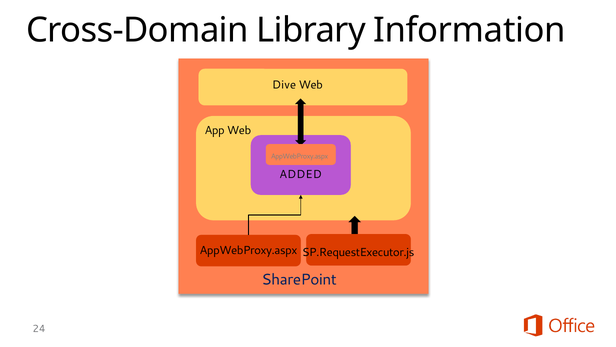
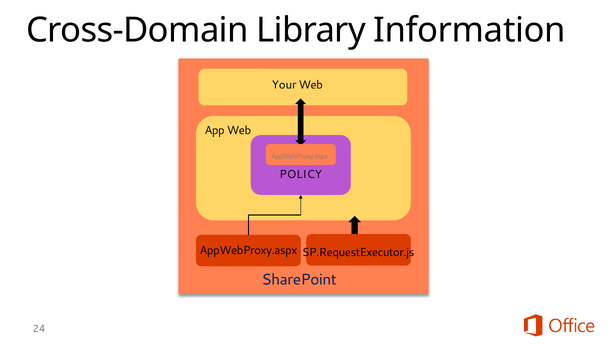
Dive: Dive -> Your (284, 85)
ADDED: ADDED -> POLICY (301, 174)
